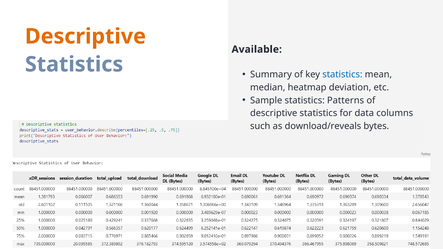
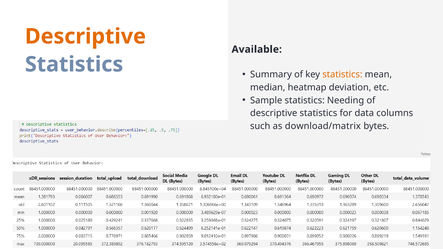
statistics colour: blue -> orange (342, 75)
Patterns: Patterns -> Needing (346, 100)
download/reveals: download/reveals -> download/matrix (323, 126)
